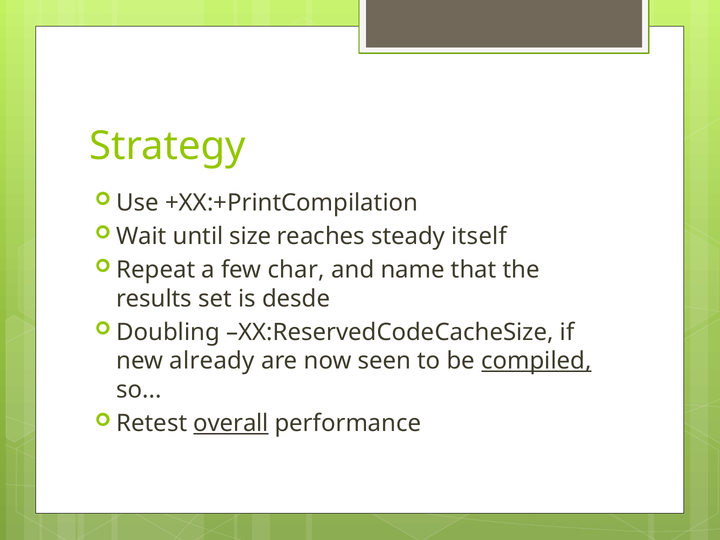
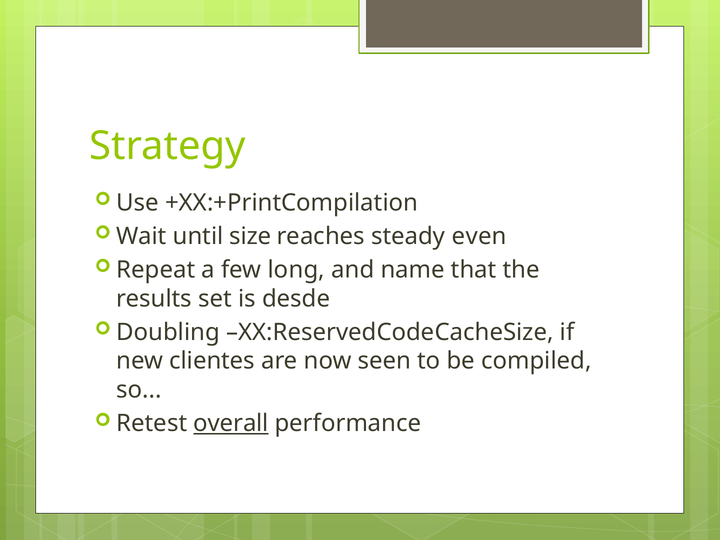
itself: itself -> even (479, 236)
char: char -> long (296, 270)
already: already -> clientes (212, 361)
compiled underline: present -> none (536, 361)
